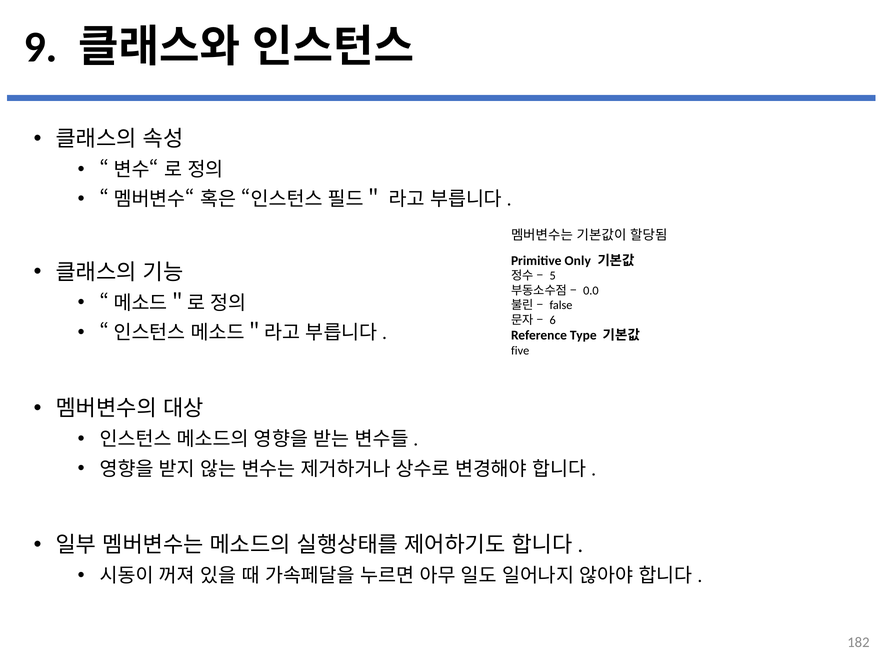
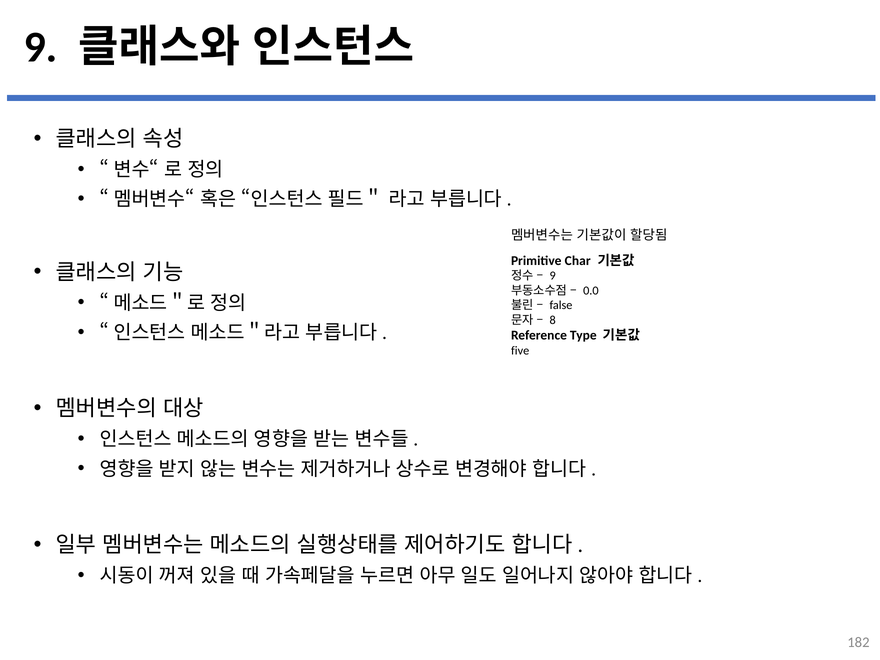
Only: Only -> Char (578, 261)
5: 5 -> 9 (553, 276)
6: 6 -> 8 (553, 320)
